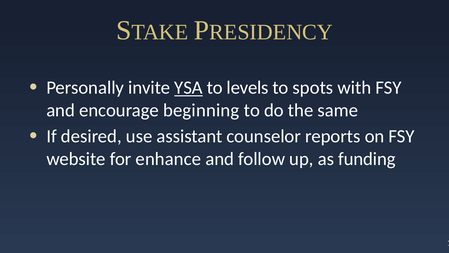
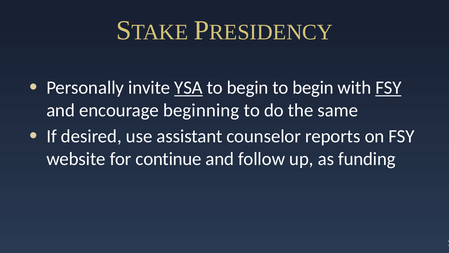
levels: levels -> begin (248, 88)
spots: spots -> begin (313, 88)
FSY underline: none -> present (388, 88)
enhance: enhance -> continue (169, 159)
